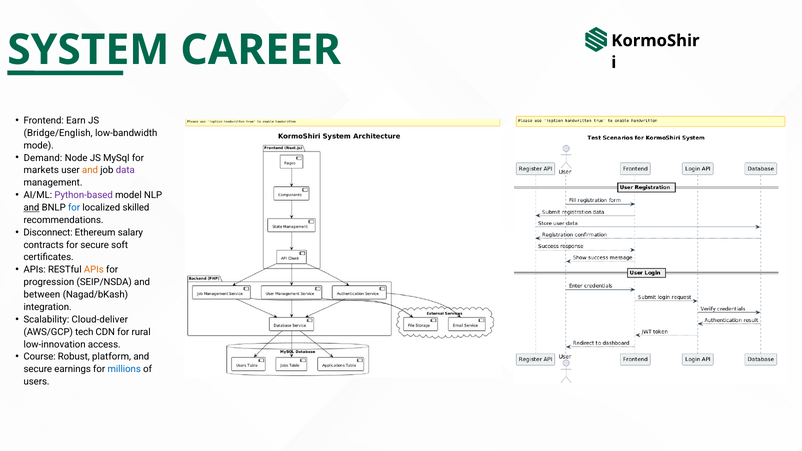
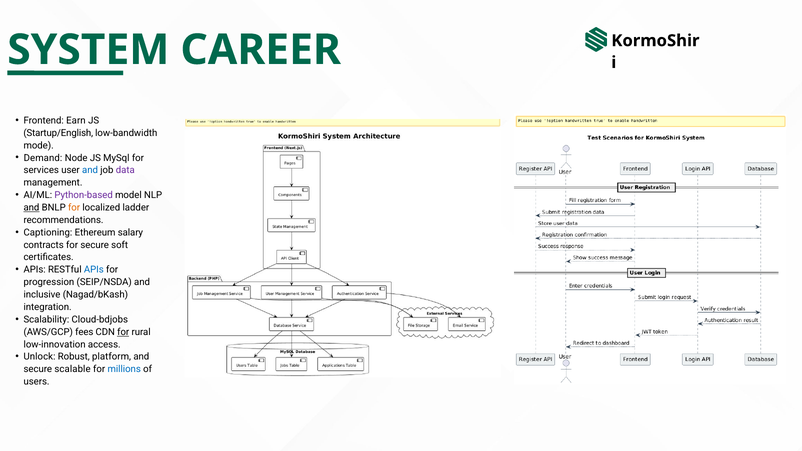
Bridge/English: Bridge/English -> Startup/English (58, 133)
markets: markets -> services (41, 170)
and colour: orange -> blue (90, 170)
for colour: blue -> orange (74, 208)
skilled: skilled -> ladder (136, 208)
Disconnect: Disconnect -> Captioning (48, 233)
APIs colour: orange -> blue (94, 270)
between: between -> inclusive (42, 295)
Cloud-deliver: Cloud-deliver -> Cloud-bdjobs (100, 320)
tech: tech -> fees (84, 332)
for underline: none -> present (123, 332)
Course: Course -> Unlock (40, 357)
earnings: earnings -> scalable (73, 369)
